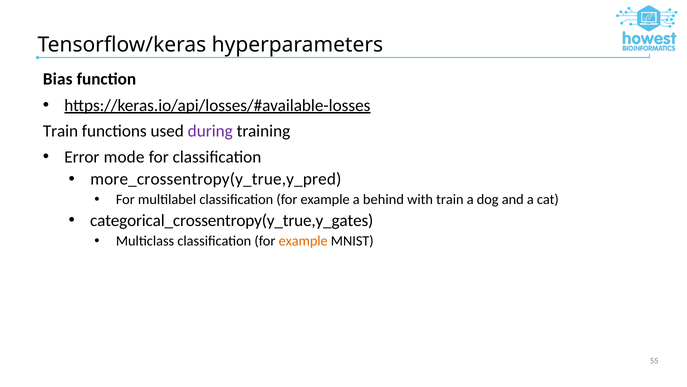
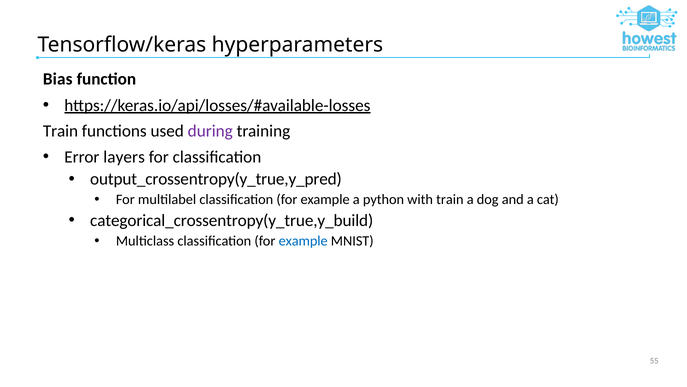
mode: mode -> layers (124, 157)
more_crossentropy(y_true,y_pred: more_crossentropy(y_true,y_pred -> output_crossentropy(y_true,y_pred (216, 179)
behind: behind -> python (383, 199)
categorical_crossentropy(y_true,y_gates: categorical_crossentropy(y_true,y_gates -> categorical_crossentropy(y_true,y_build (232, 220)
example colour: orange -> blue (303, 241)
